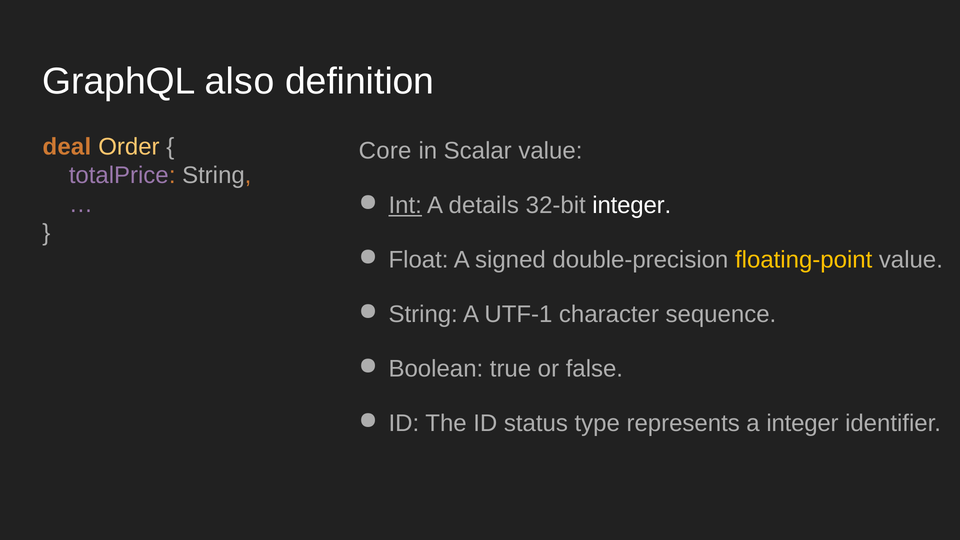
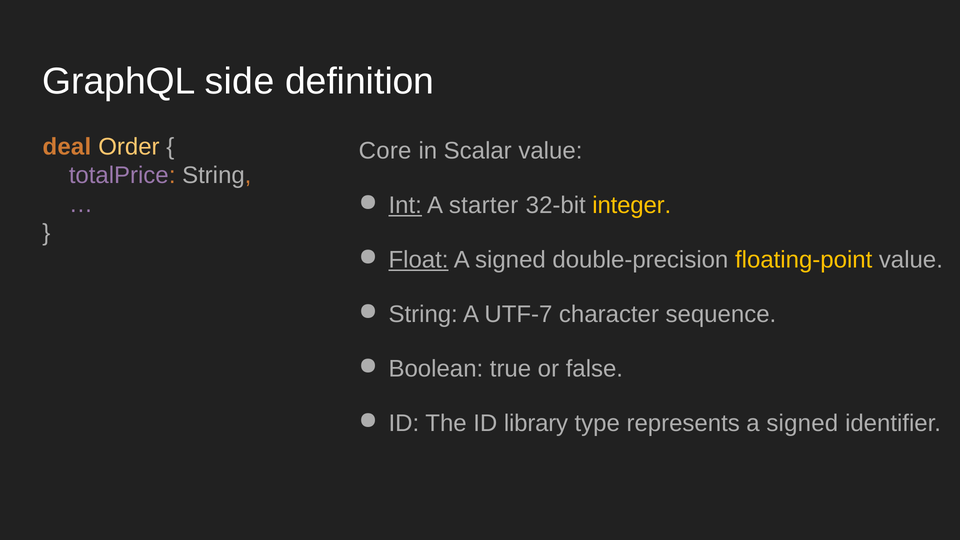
also: also -> side (239, 81)
details: details -> starter (484, 205)
integer colour: white -> yellow (632, 205)
Float underline: none -> present (419, 260)
UTF‐1: UTF‐1 -> UTF‐7 (518, 314)
status: status -> library (536, 423)
represents a integer: integer -> signed (802, 423)
